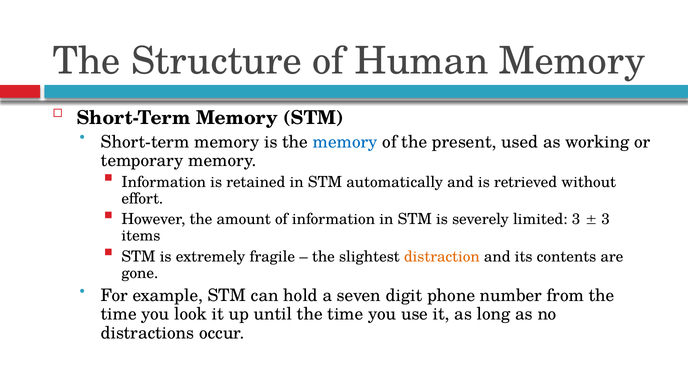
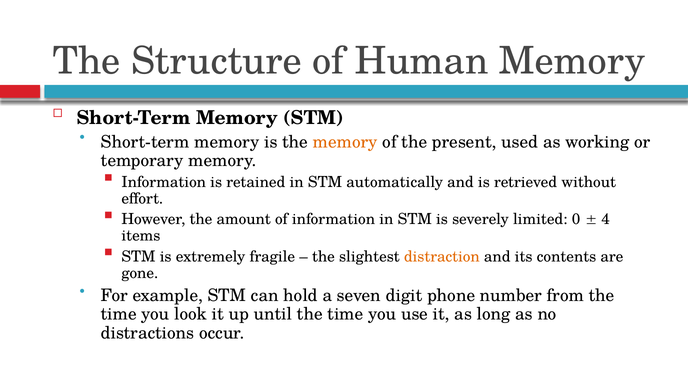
memory colour: blue -> orange (345, 142)
limited 3: 3 -> 0 (576, 219)
3: 3 -> 4 (606, 219)
